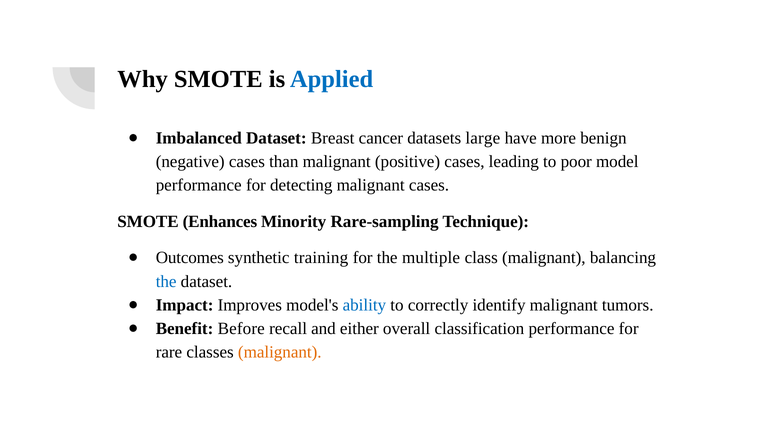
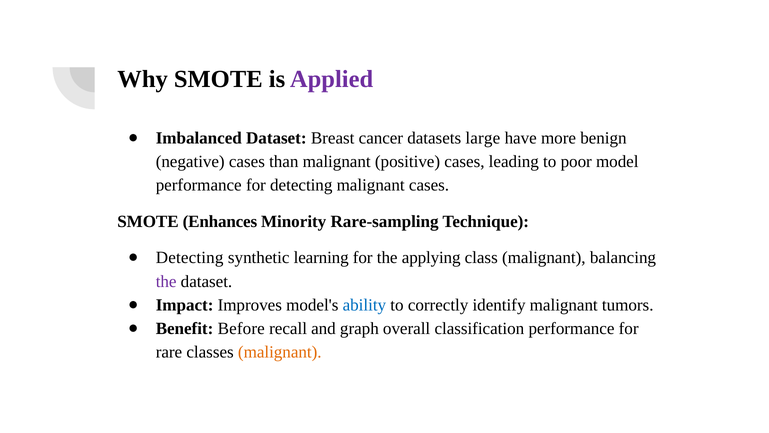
Applied colour: blue -> purple (332, 79)
Outcomes: Outcomes -> Detecting (190, 258)
training: training -> learning (321, 258)
multiple: multiple -> applying (431, 258)
the colour: blue -> purple (166, 281)
either: either -> graph (359, 328)
